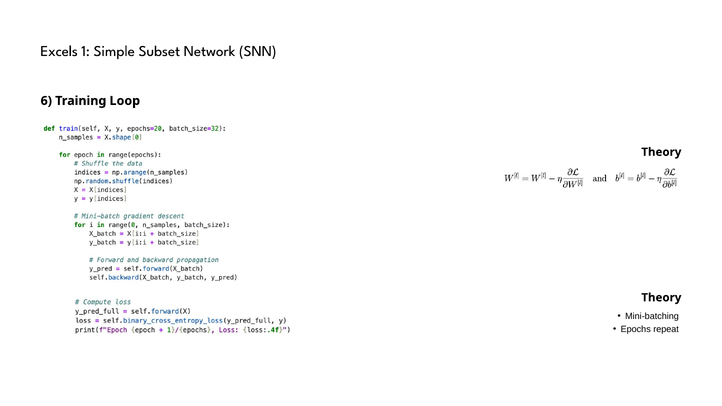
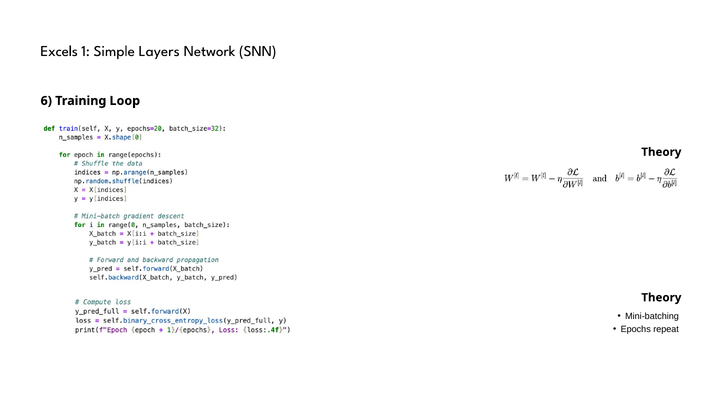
Subset: Subset -> Layers (159, 51)
